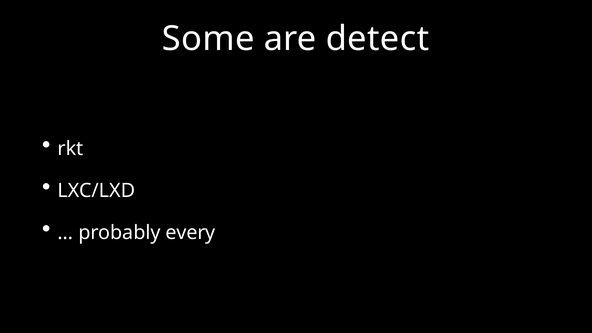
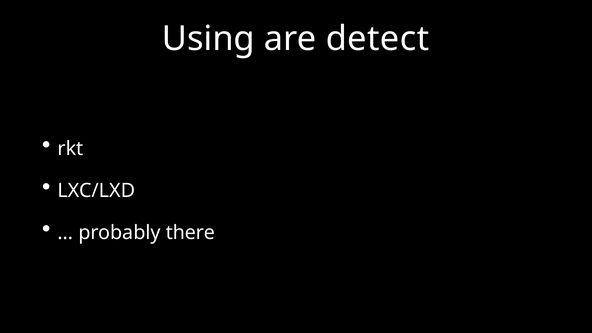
Some: Some -> Using (208, 39)
every: every -> there (190, 233)
